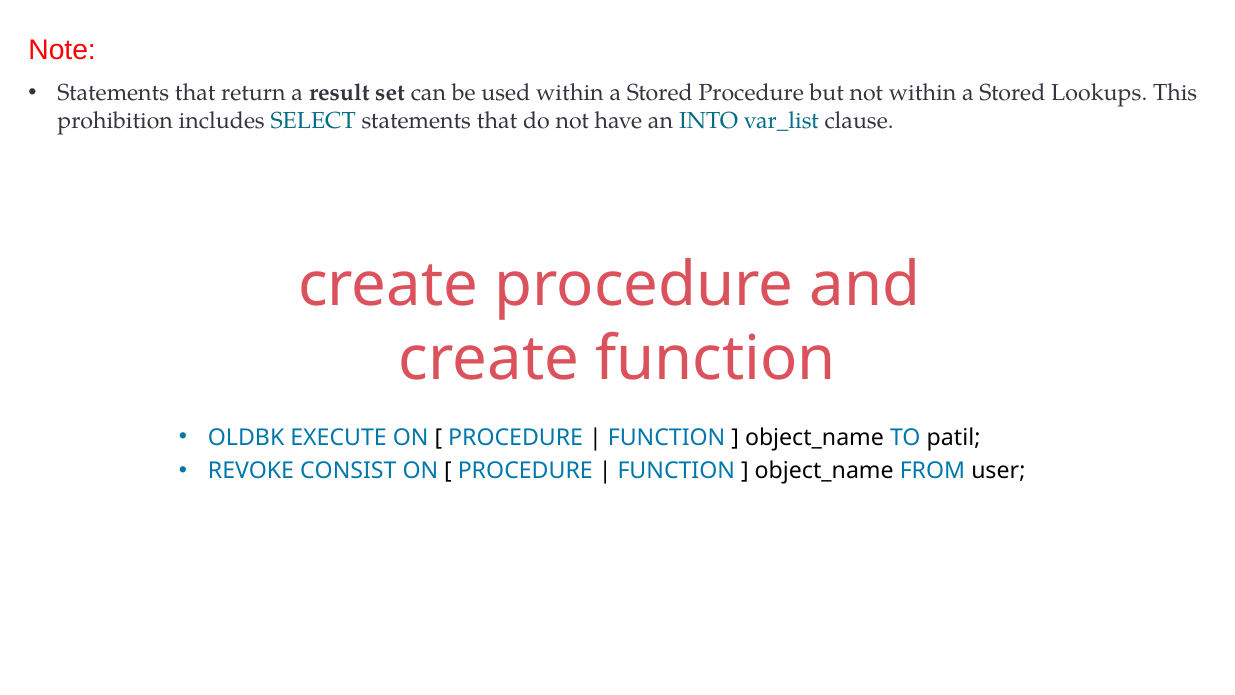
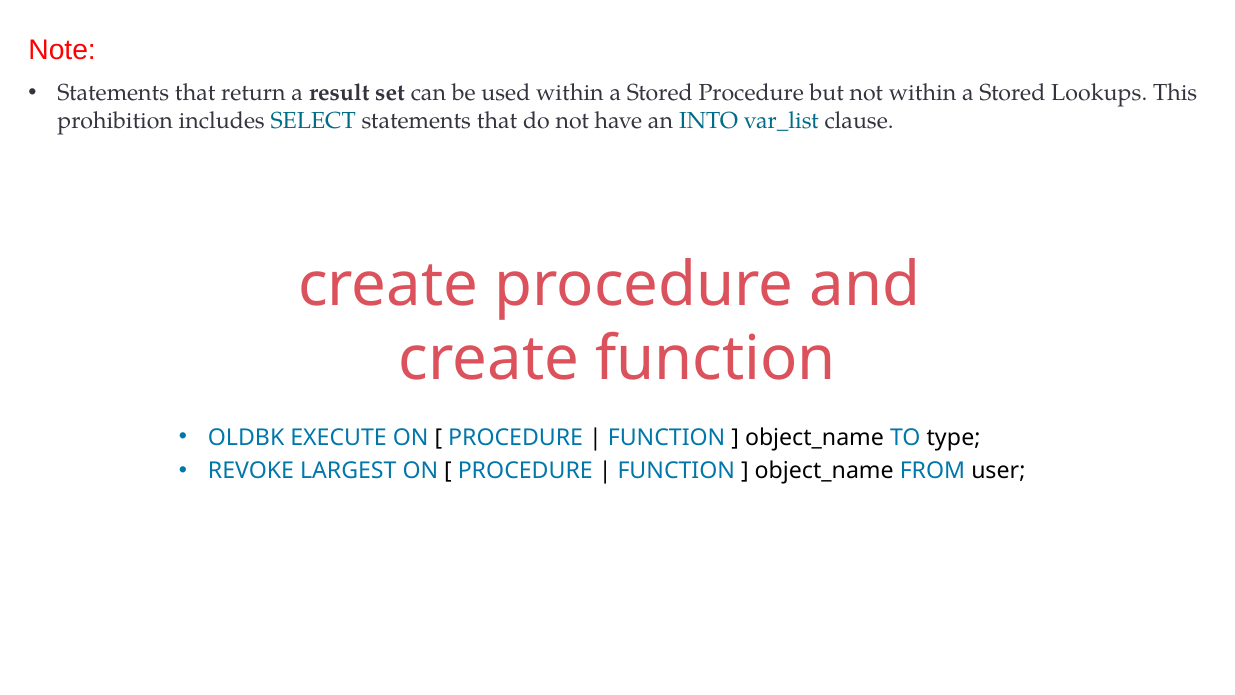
patil: patil -> type (954, 437)
CONSIST: CONSIST -> LARGEST (348, 471)
